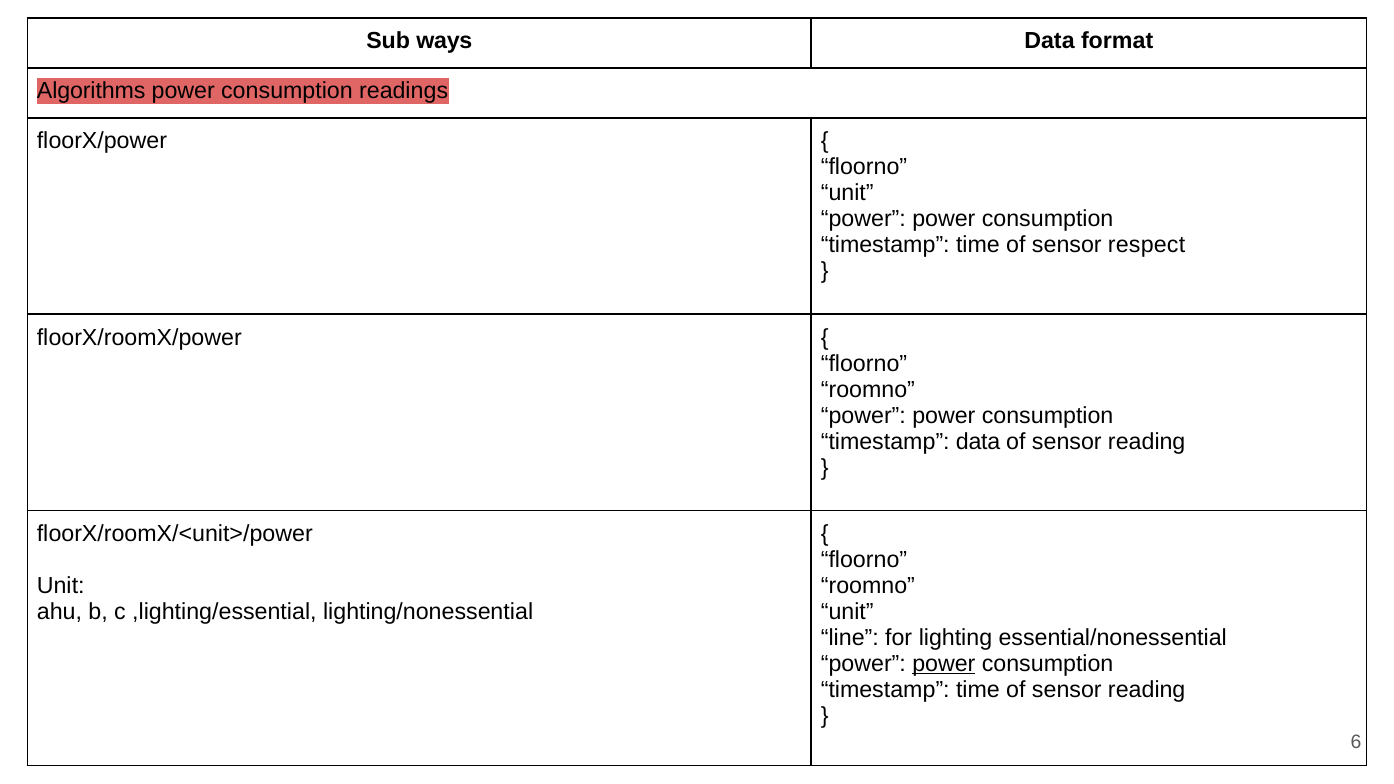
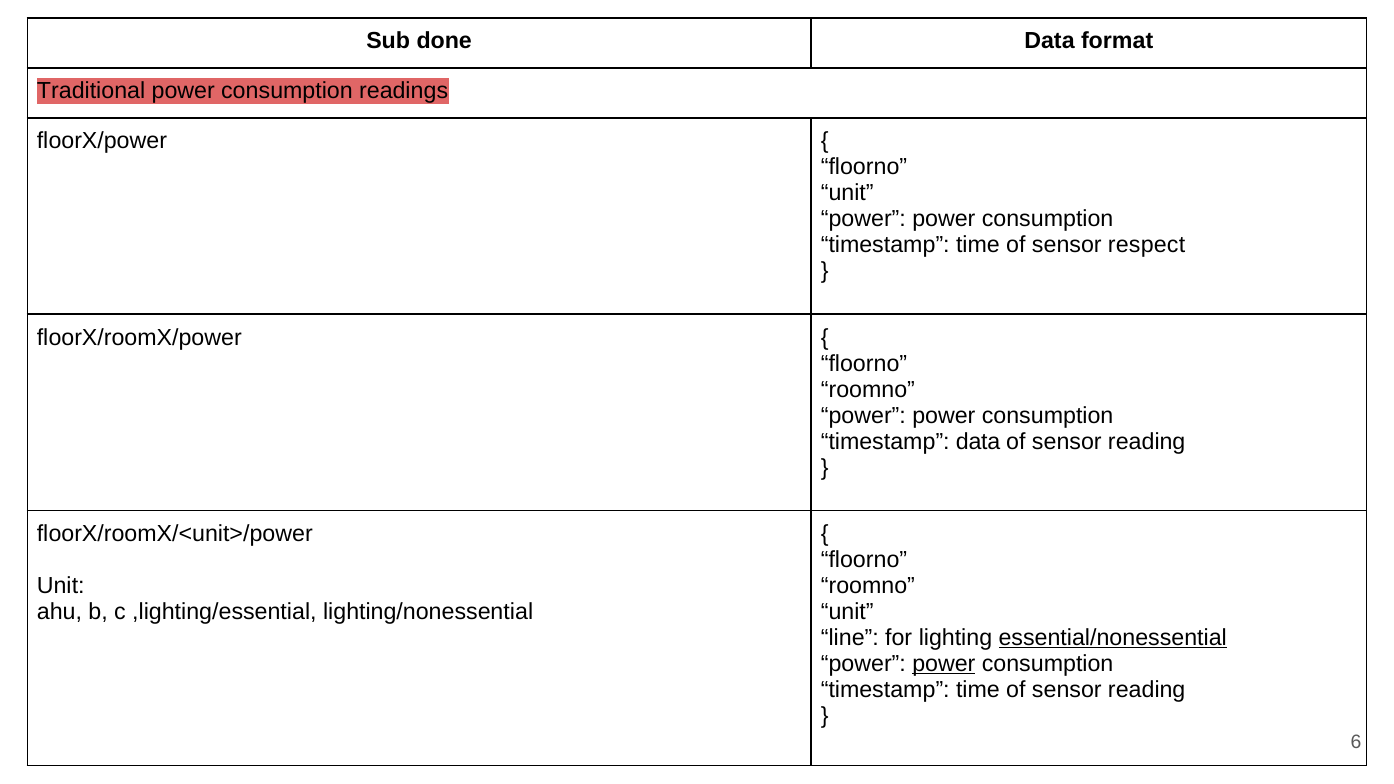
ways: ways -> done (444, 41)
Algorithms: Algorithms -> Traditional (91, 91)
essential/nonessential underline: none -> present (1113, 638)
